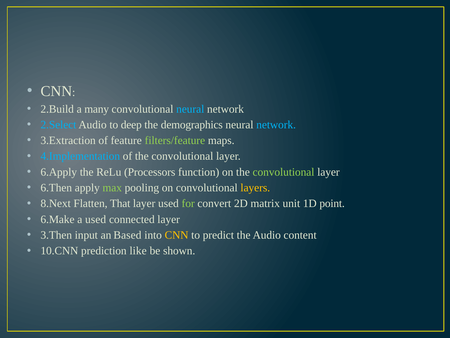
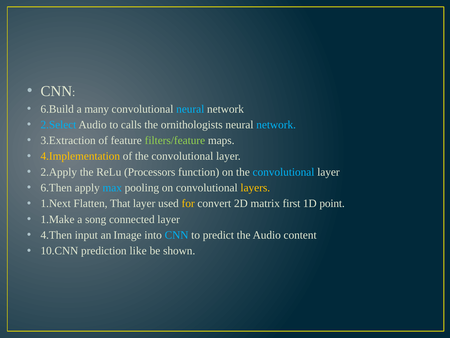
2.Build: 2.Build -> 6.Build (57, 109)
deep: deep -> calls (131, 125)
demographics: demographics -> ornithologists (192, 125)
4.Implementation colour: light blue -> yellow (80, 156)
6.Apply: 6.Apply -> 2.Apply (59, 172)
convolutional colour: light green -> light blue (284, 172)
max colour: light green -> light blue (112, 188)
8.Next: 8.Next -> 1.Next (56, 203)
for colour: light green -> yellow (188, 203)
unit: unit -> first (291, 203)
6.Make: 6.Make -> 1.Make (57, 219)
a used: used -> song (96, 219)
3.Then: 3.Then -> 4.Then (56, 235)
Based: Based -> Image (128, 235)
CNN colour: yellow -> light blue (177, 235)
